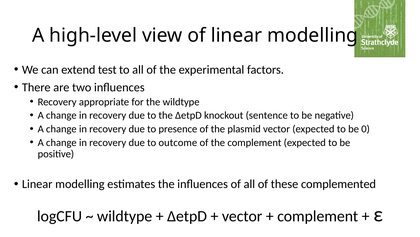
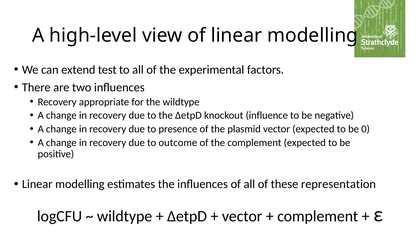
sentence: sentence -> influence (267, 115)
complemented: complemented -> representation (338, 184)
